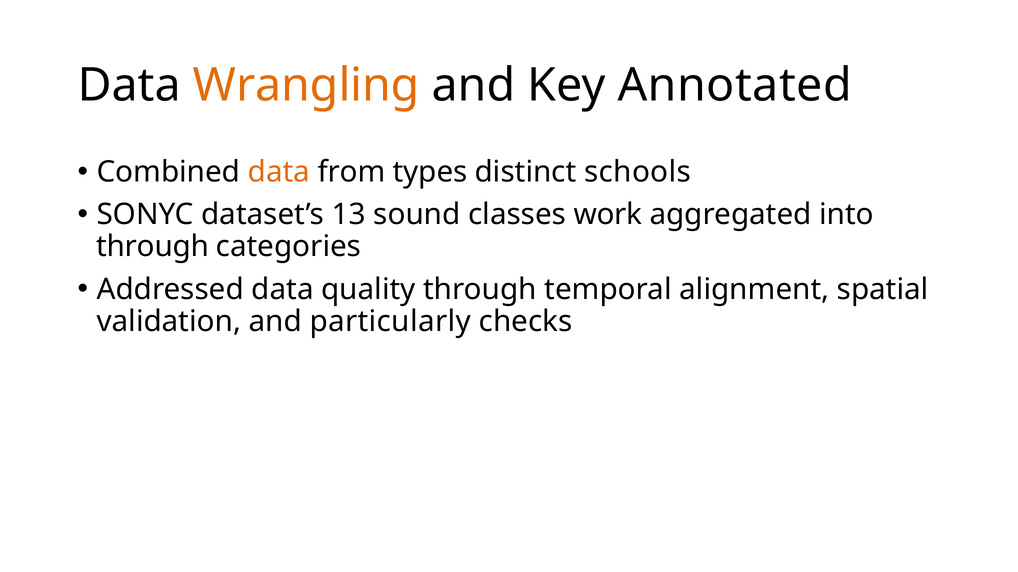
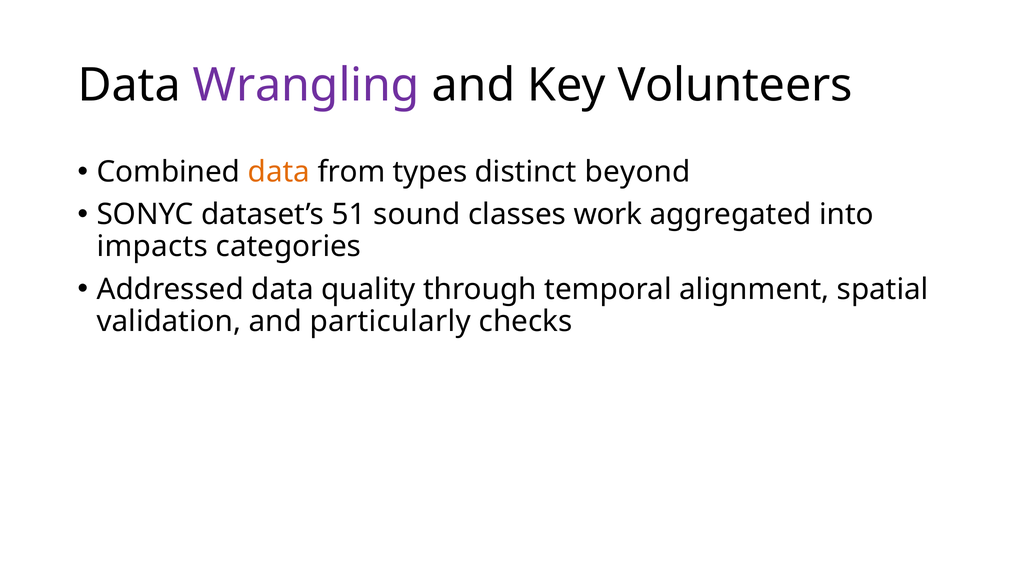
Wrangling colour: orange -> purple (306, 86)
Annotated: Annotated -> Volunteers (735, 86)
schools: schools -> beyond (638, 172)
13: 13 -> 51 (349, 215)
through: through -> impacts (152, 247)
